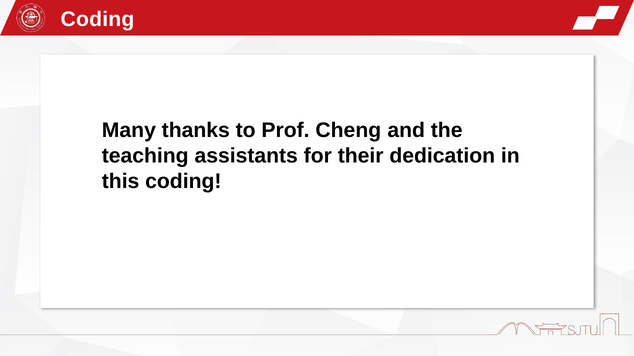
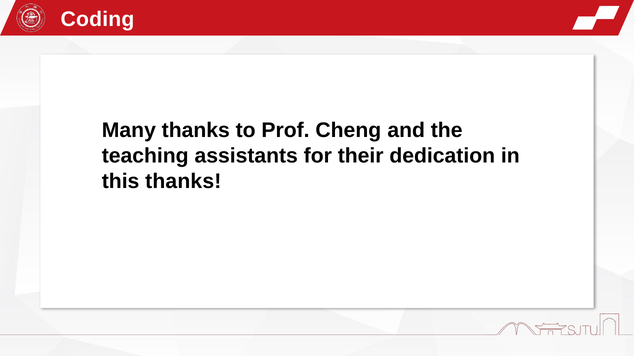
this coding: coding -> thanks (183, 181)
